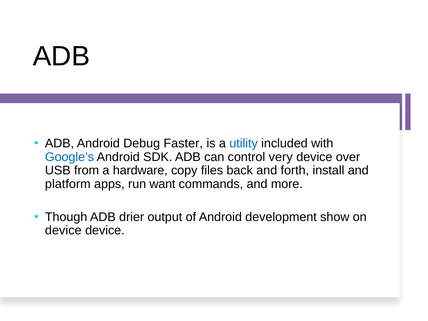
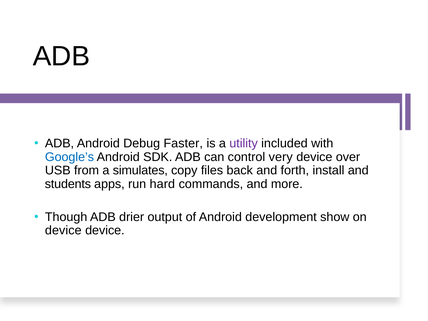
utility colour: blue -> purple (244, 143)
hardware: hardware -> simulates (140, 170)
platform: platform -> students (68, 184)
want: want -> hard (162, 184)
